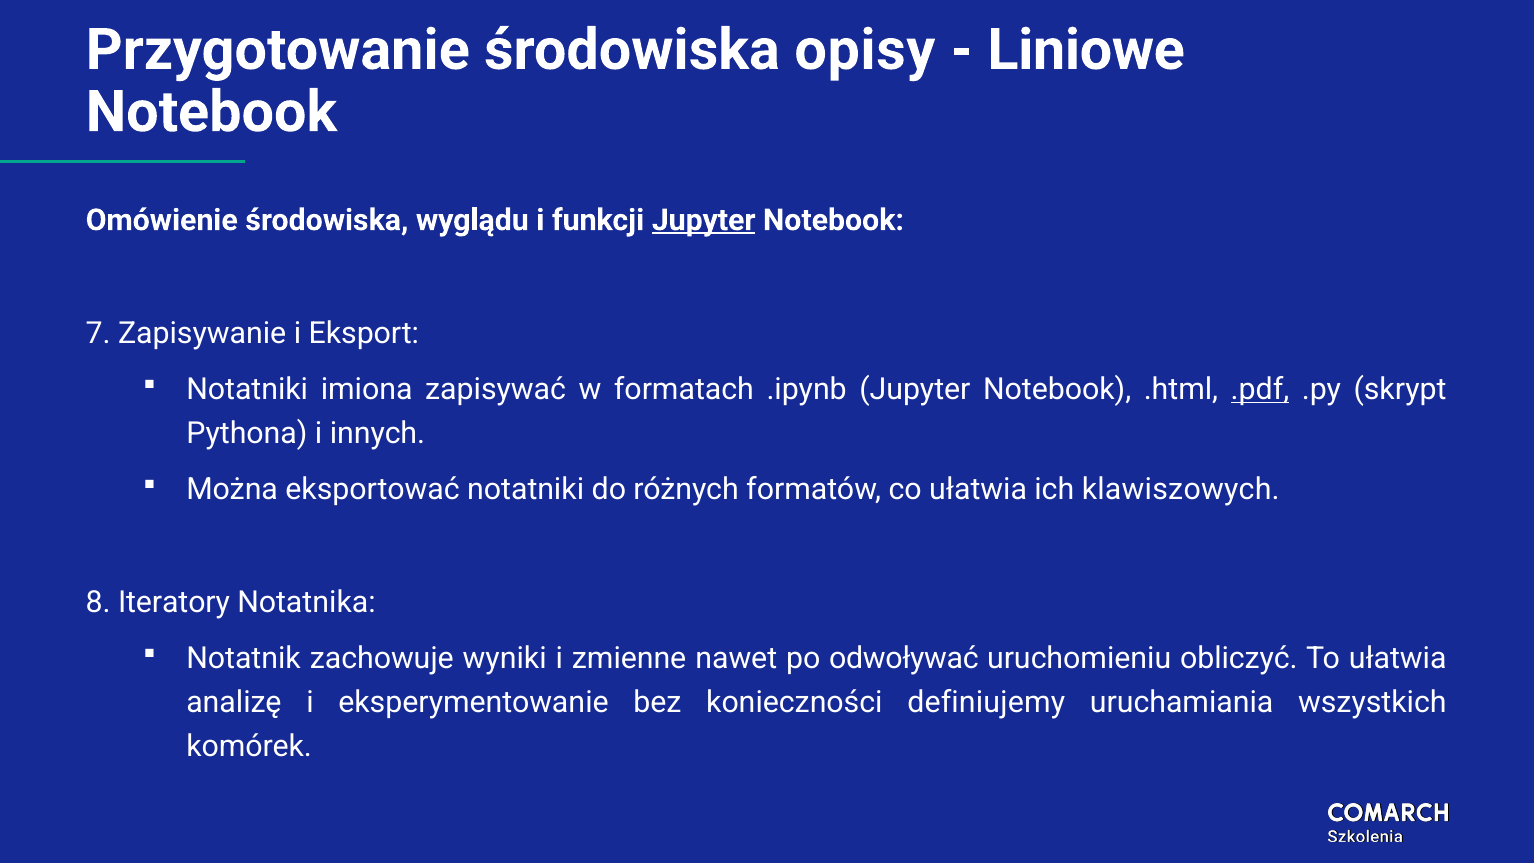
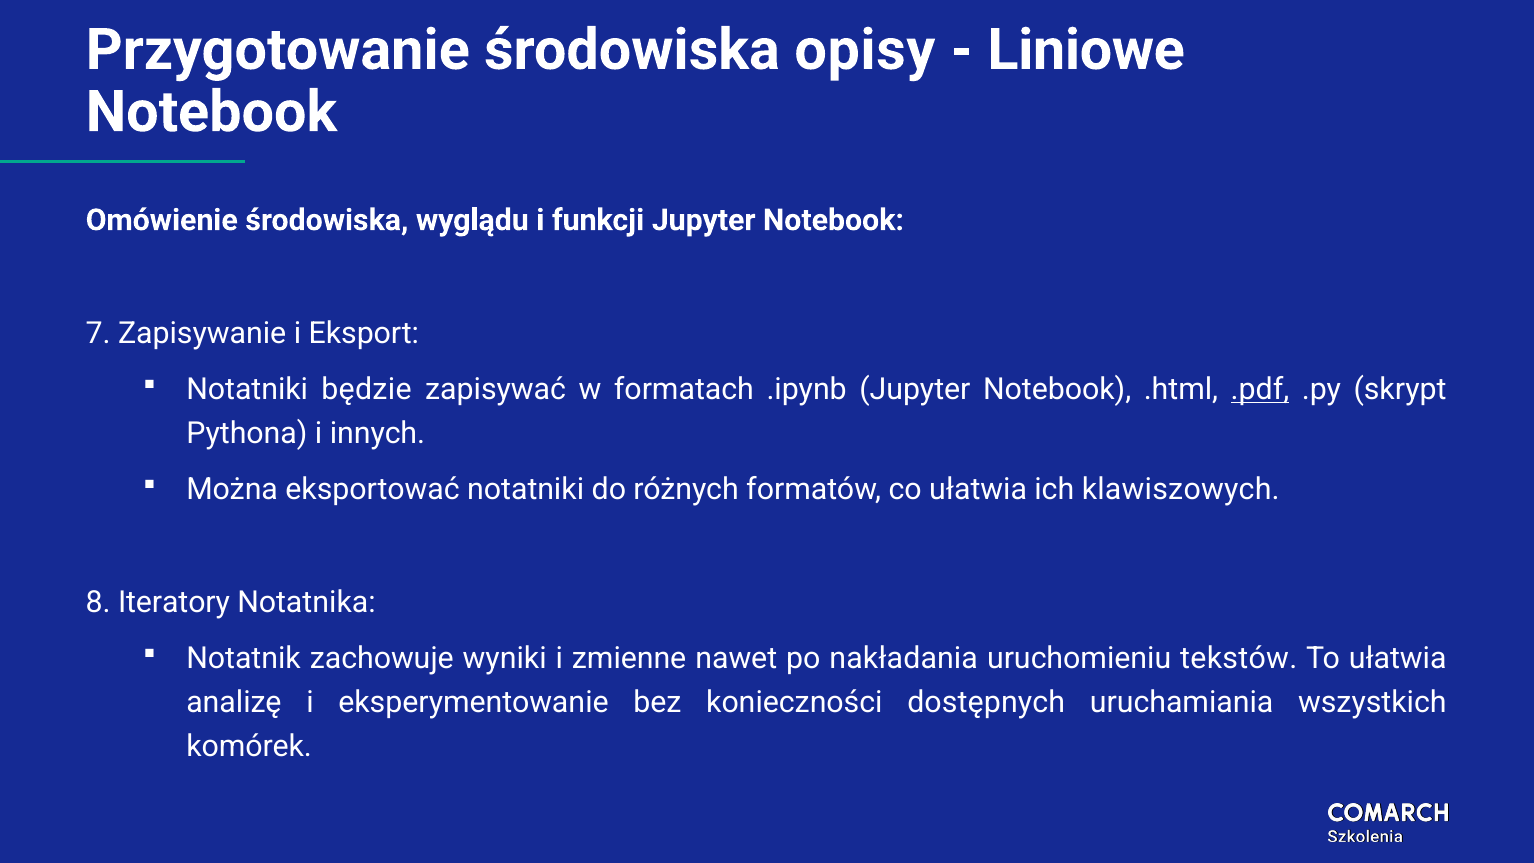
Jupyter underline: present -> none (704, 220)
imiona: imiona -> będzie (367, 389)
odwoływać: odwoływać -> nakładania (904, 659)
obliczyć: obliczyć -> tekstów (1239, 659)
definiujemy: definiujemy -> dostępnych (986, 703)
